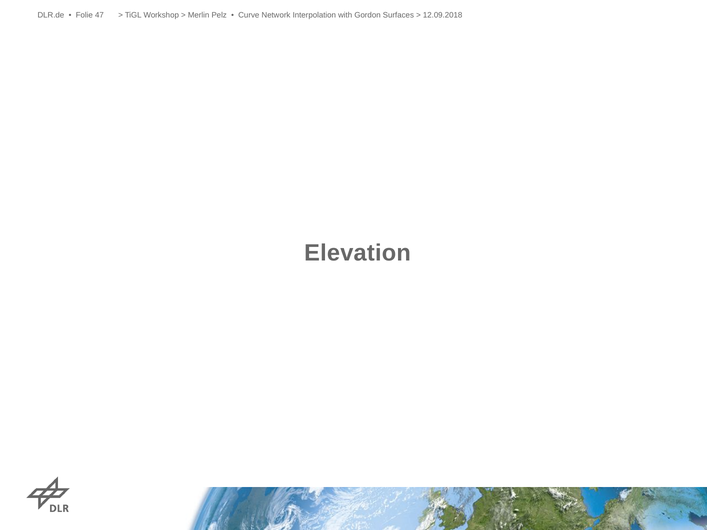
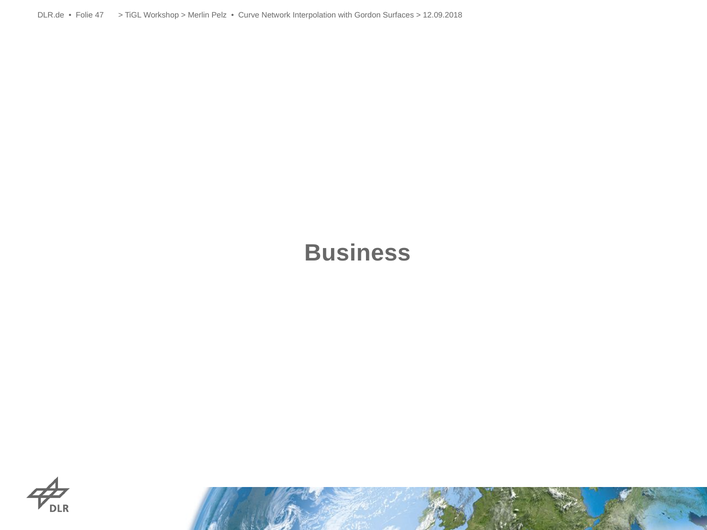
Elevation: Elevation -> Business (358, 253)
